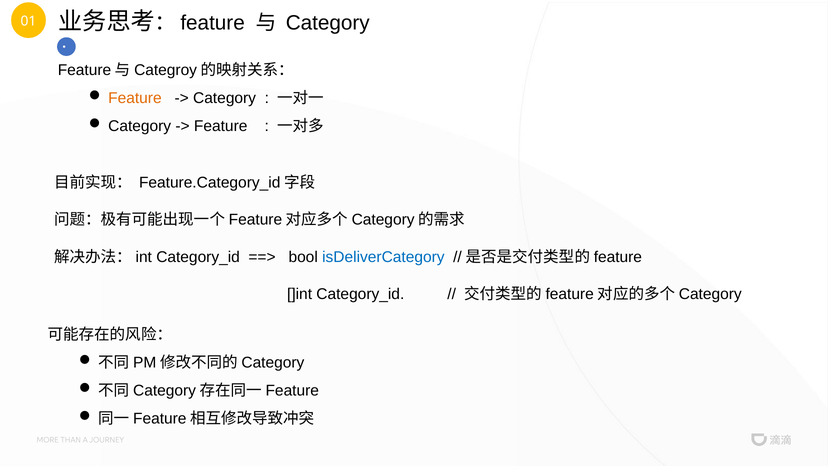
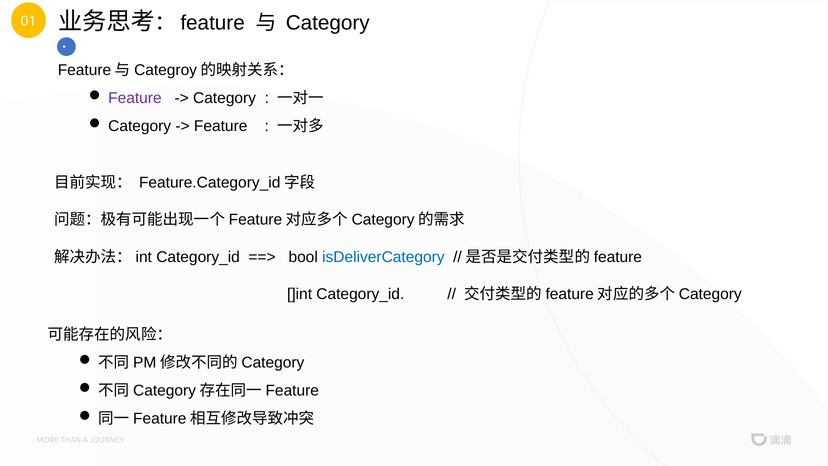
Feature colour: orange -> purple (135, 98)
